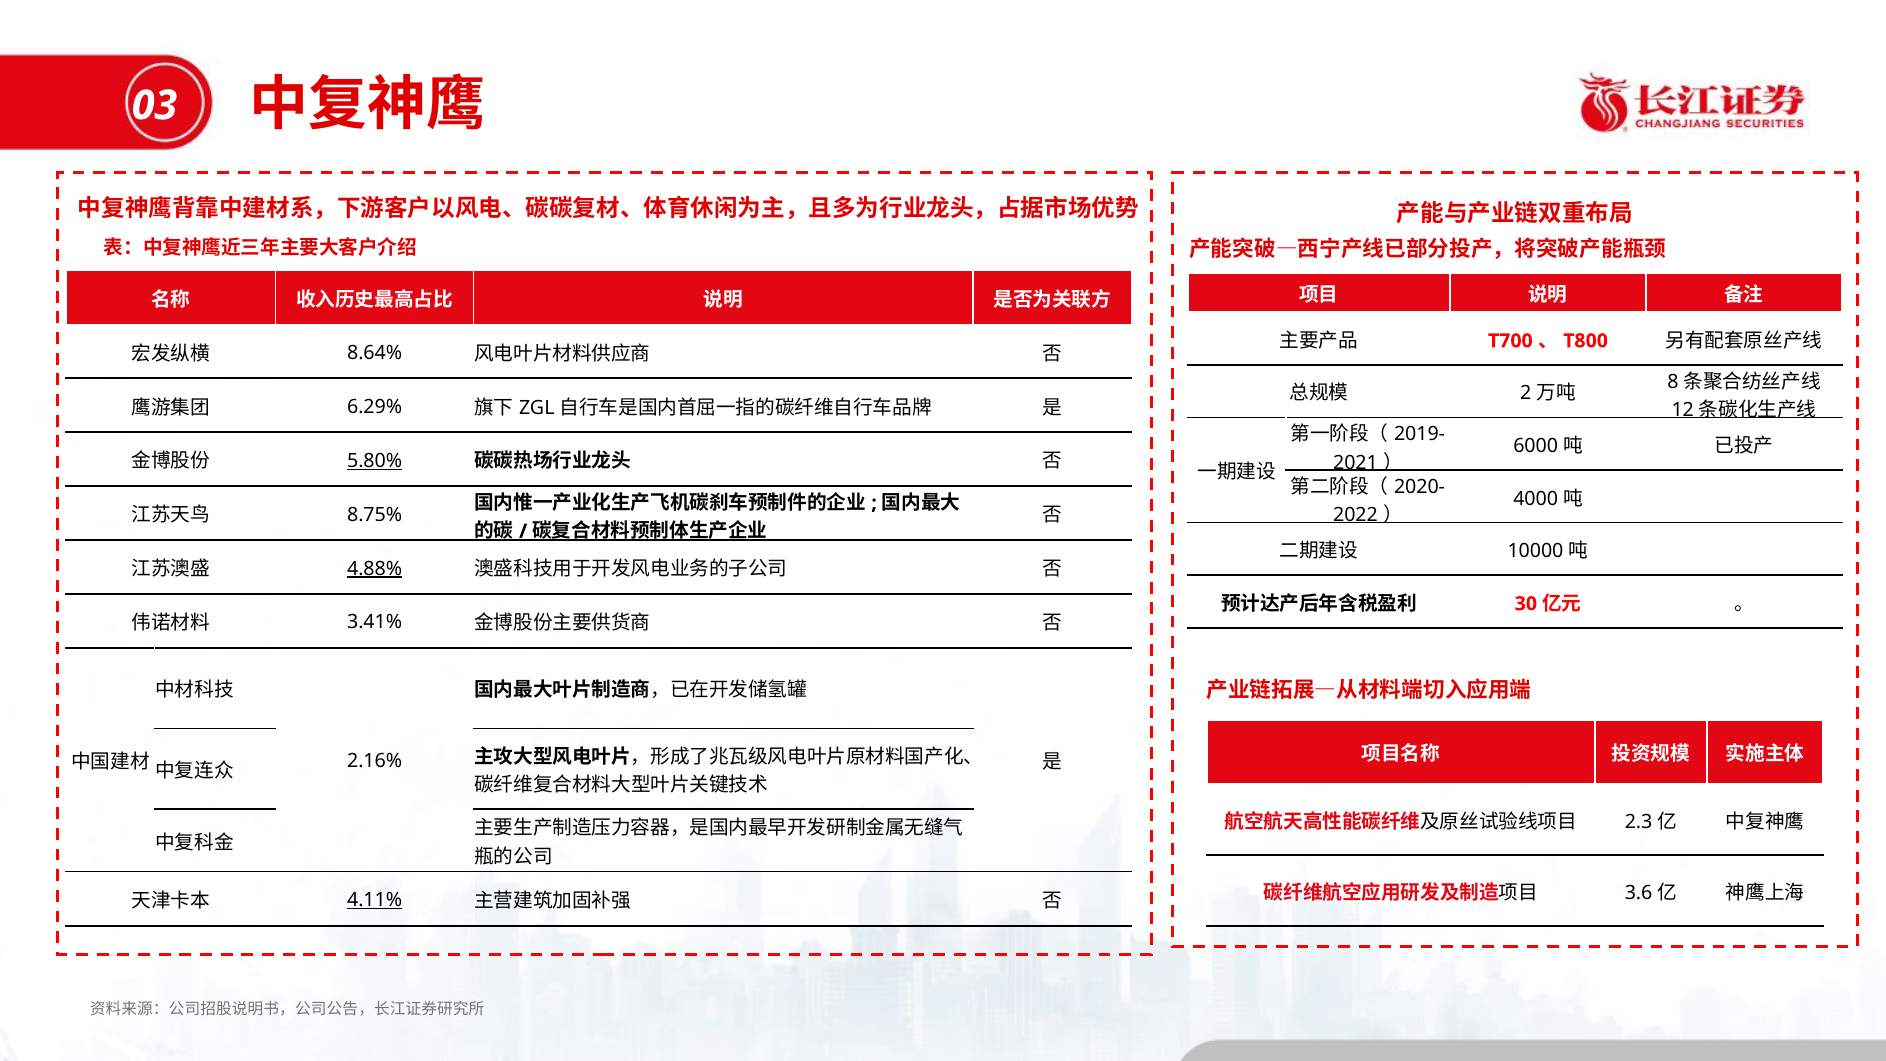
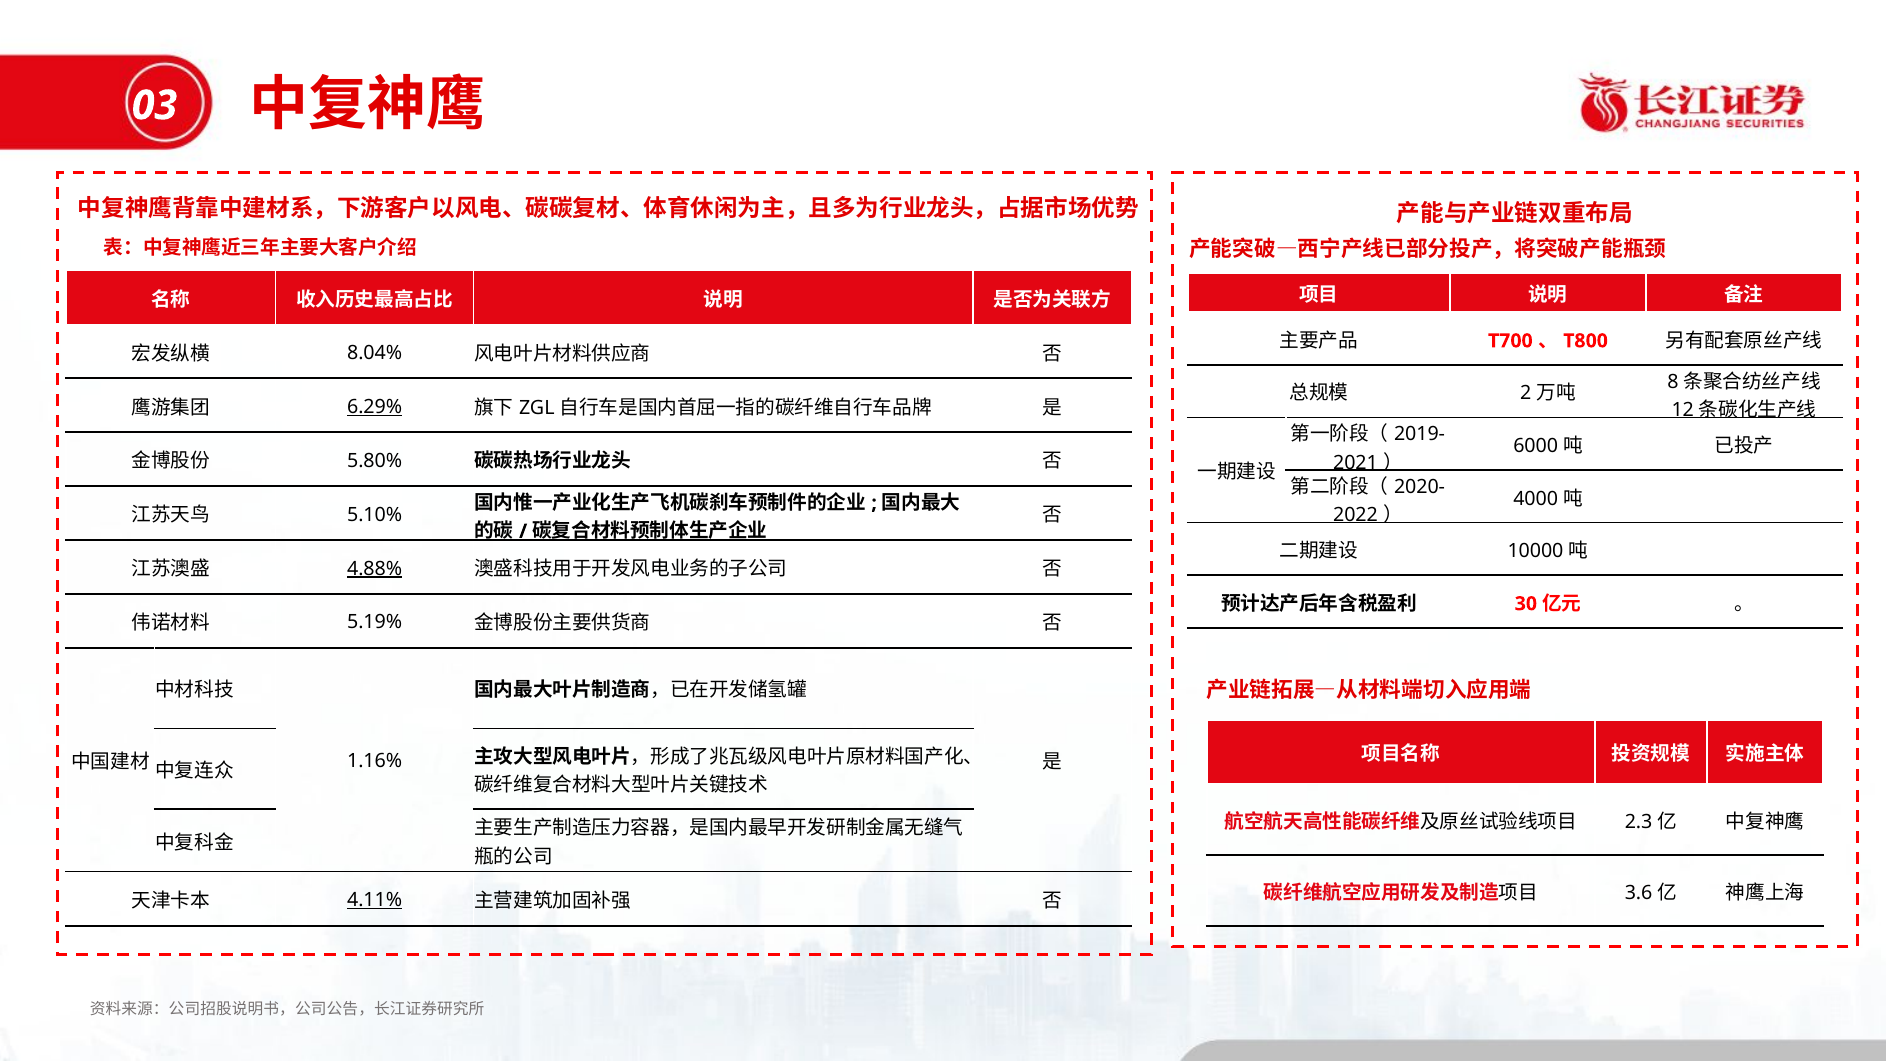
8.64%: 8.64% -> 8.04% (375, 353)
6.29% underline: none -> present (375, 407)
5.80% underline: present -> none (375, 461)
8.75%: 8.75% -> 5.10% (375, 515)
3.41%: 3.41% -> 5.19% (375, 622)
2.16%: 2.16% -> 1.16% (375, 761)
